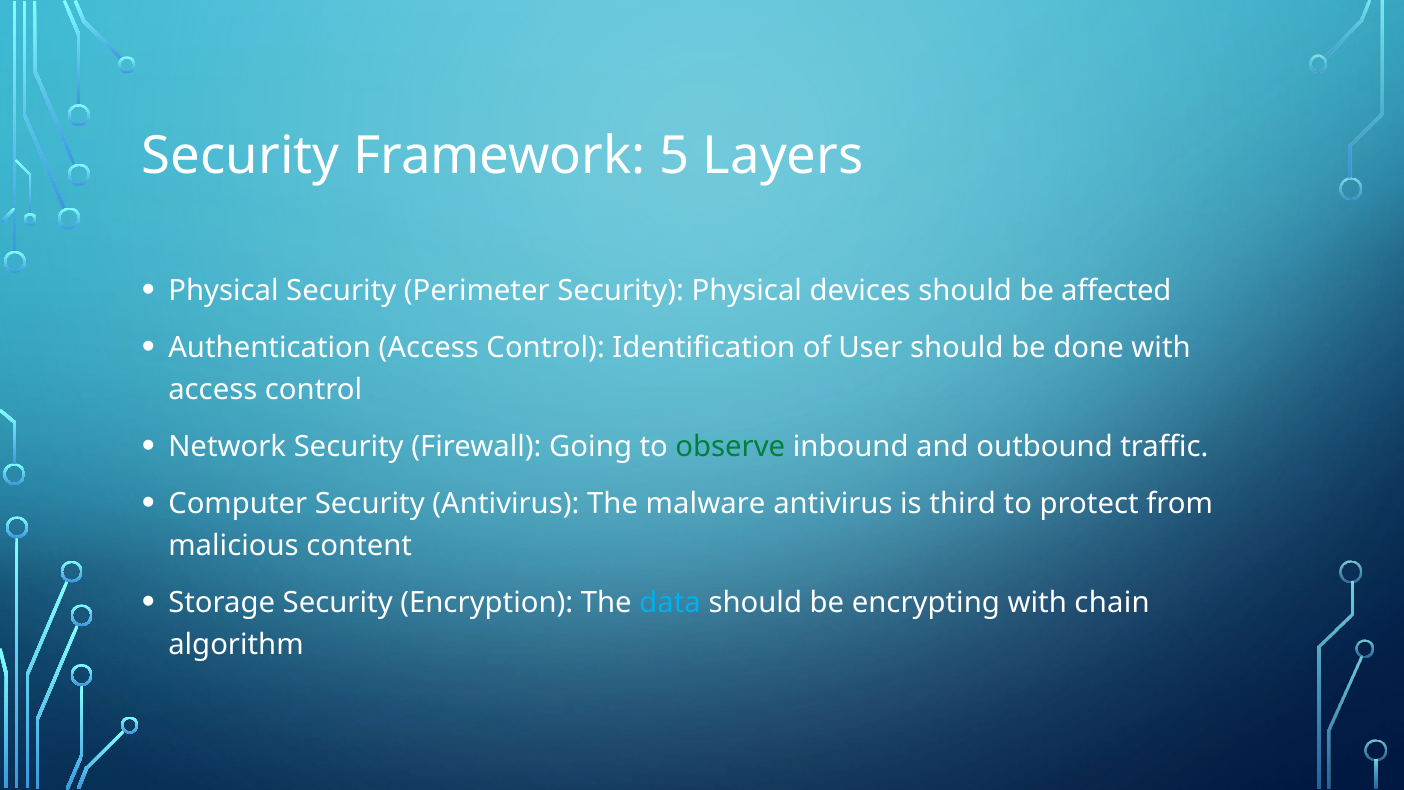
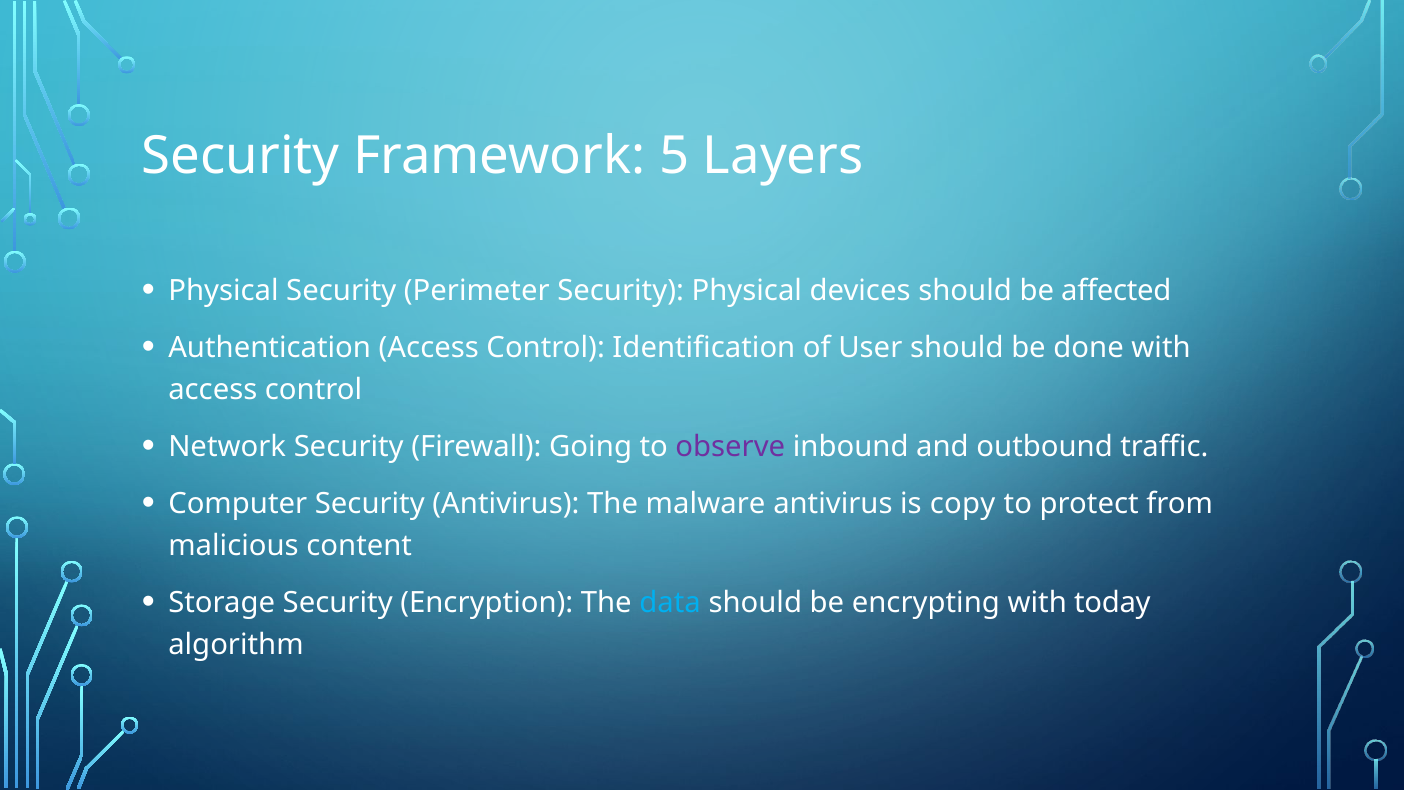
observe colour: green -> purple (730, 447)
third: third -> copy (963, 503)
chain: chain -> today (1112, 602)
